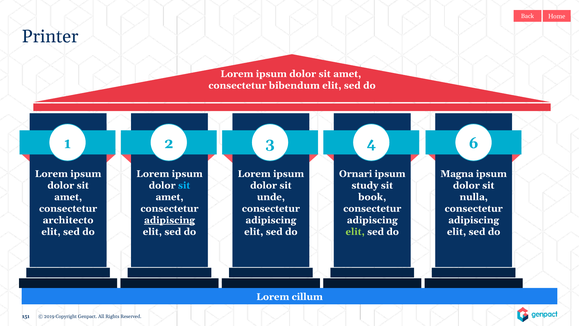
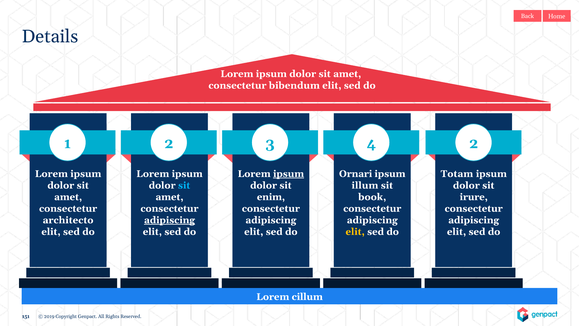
Printer: Printer -> Details (50, 37)
4 6: 6 -> 2 (474, 143)
ipsum underline: none -> present (289, 174)
Magna: Magna -> Totam (457, 174)
study: study -> illum (365, 185)
unde: unde -> enim (271, 197)
nulla: nulla -> irure (474, 197)
elit colour: light green -> yellow (355, 231)
